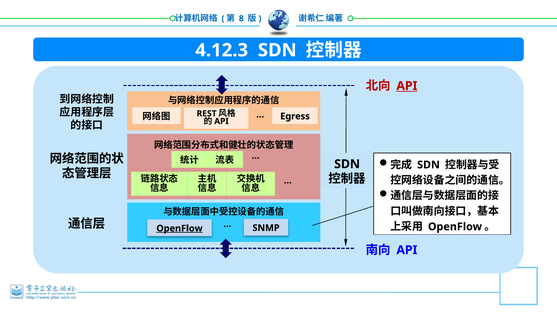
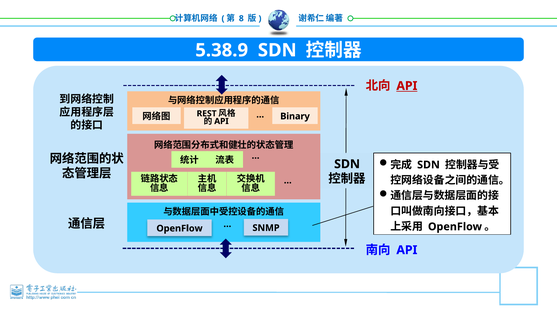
4.12.3: 4.12.3 -> 5.38.9 (222, 50)
Egress: Egress -> Binary (295, 116)
OpenFlow underline: present -> none (179, 229)
